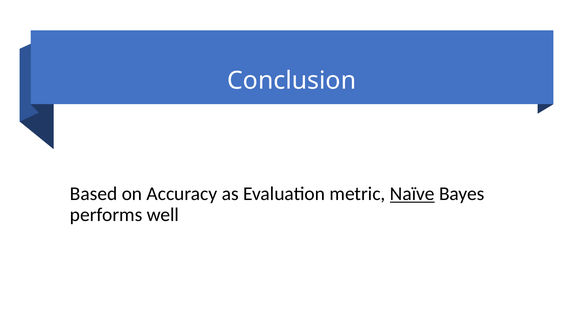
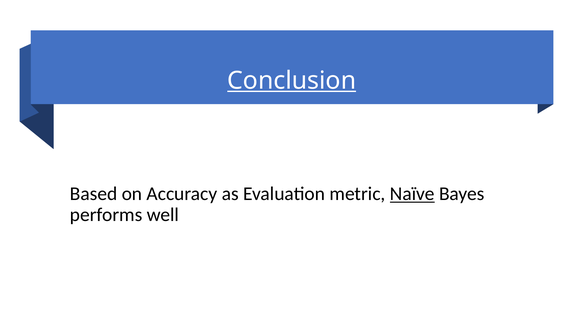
Conclusion underline: none -> present (292, 81)
